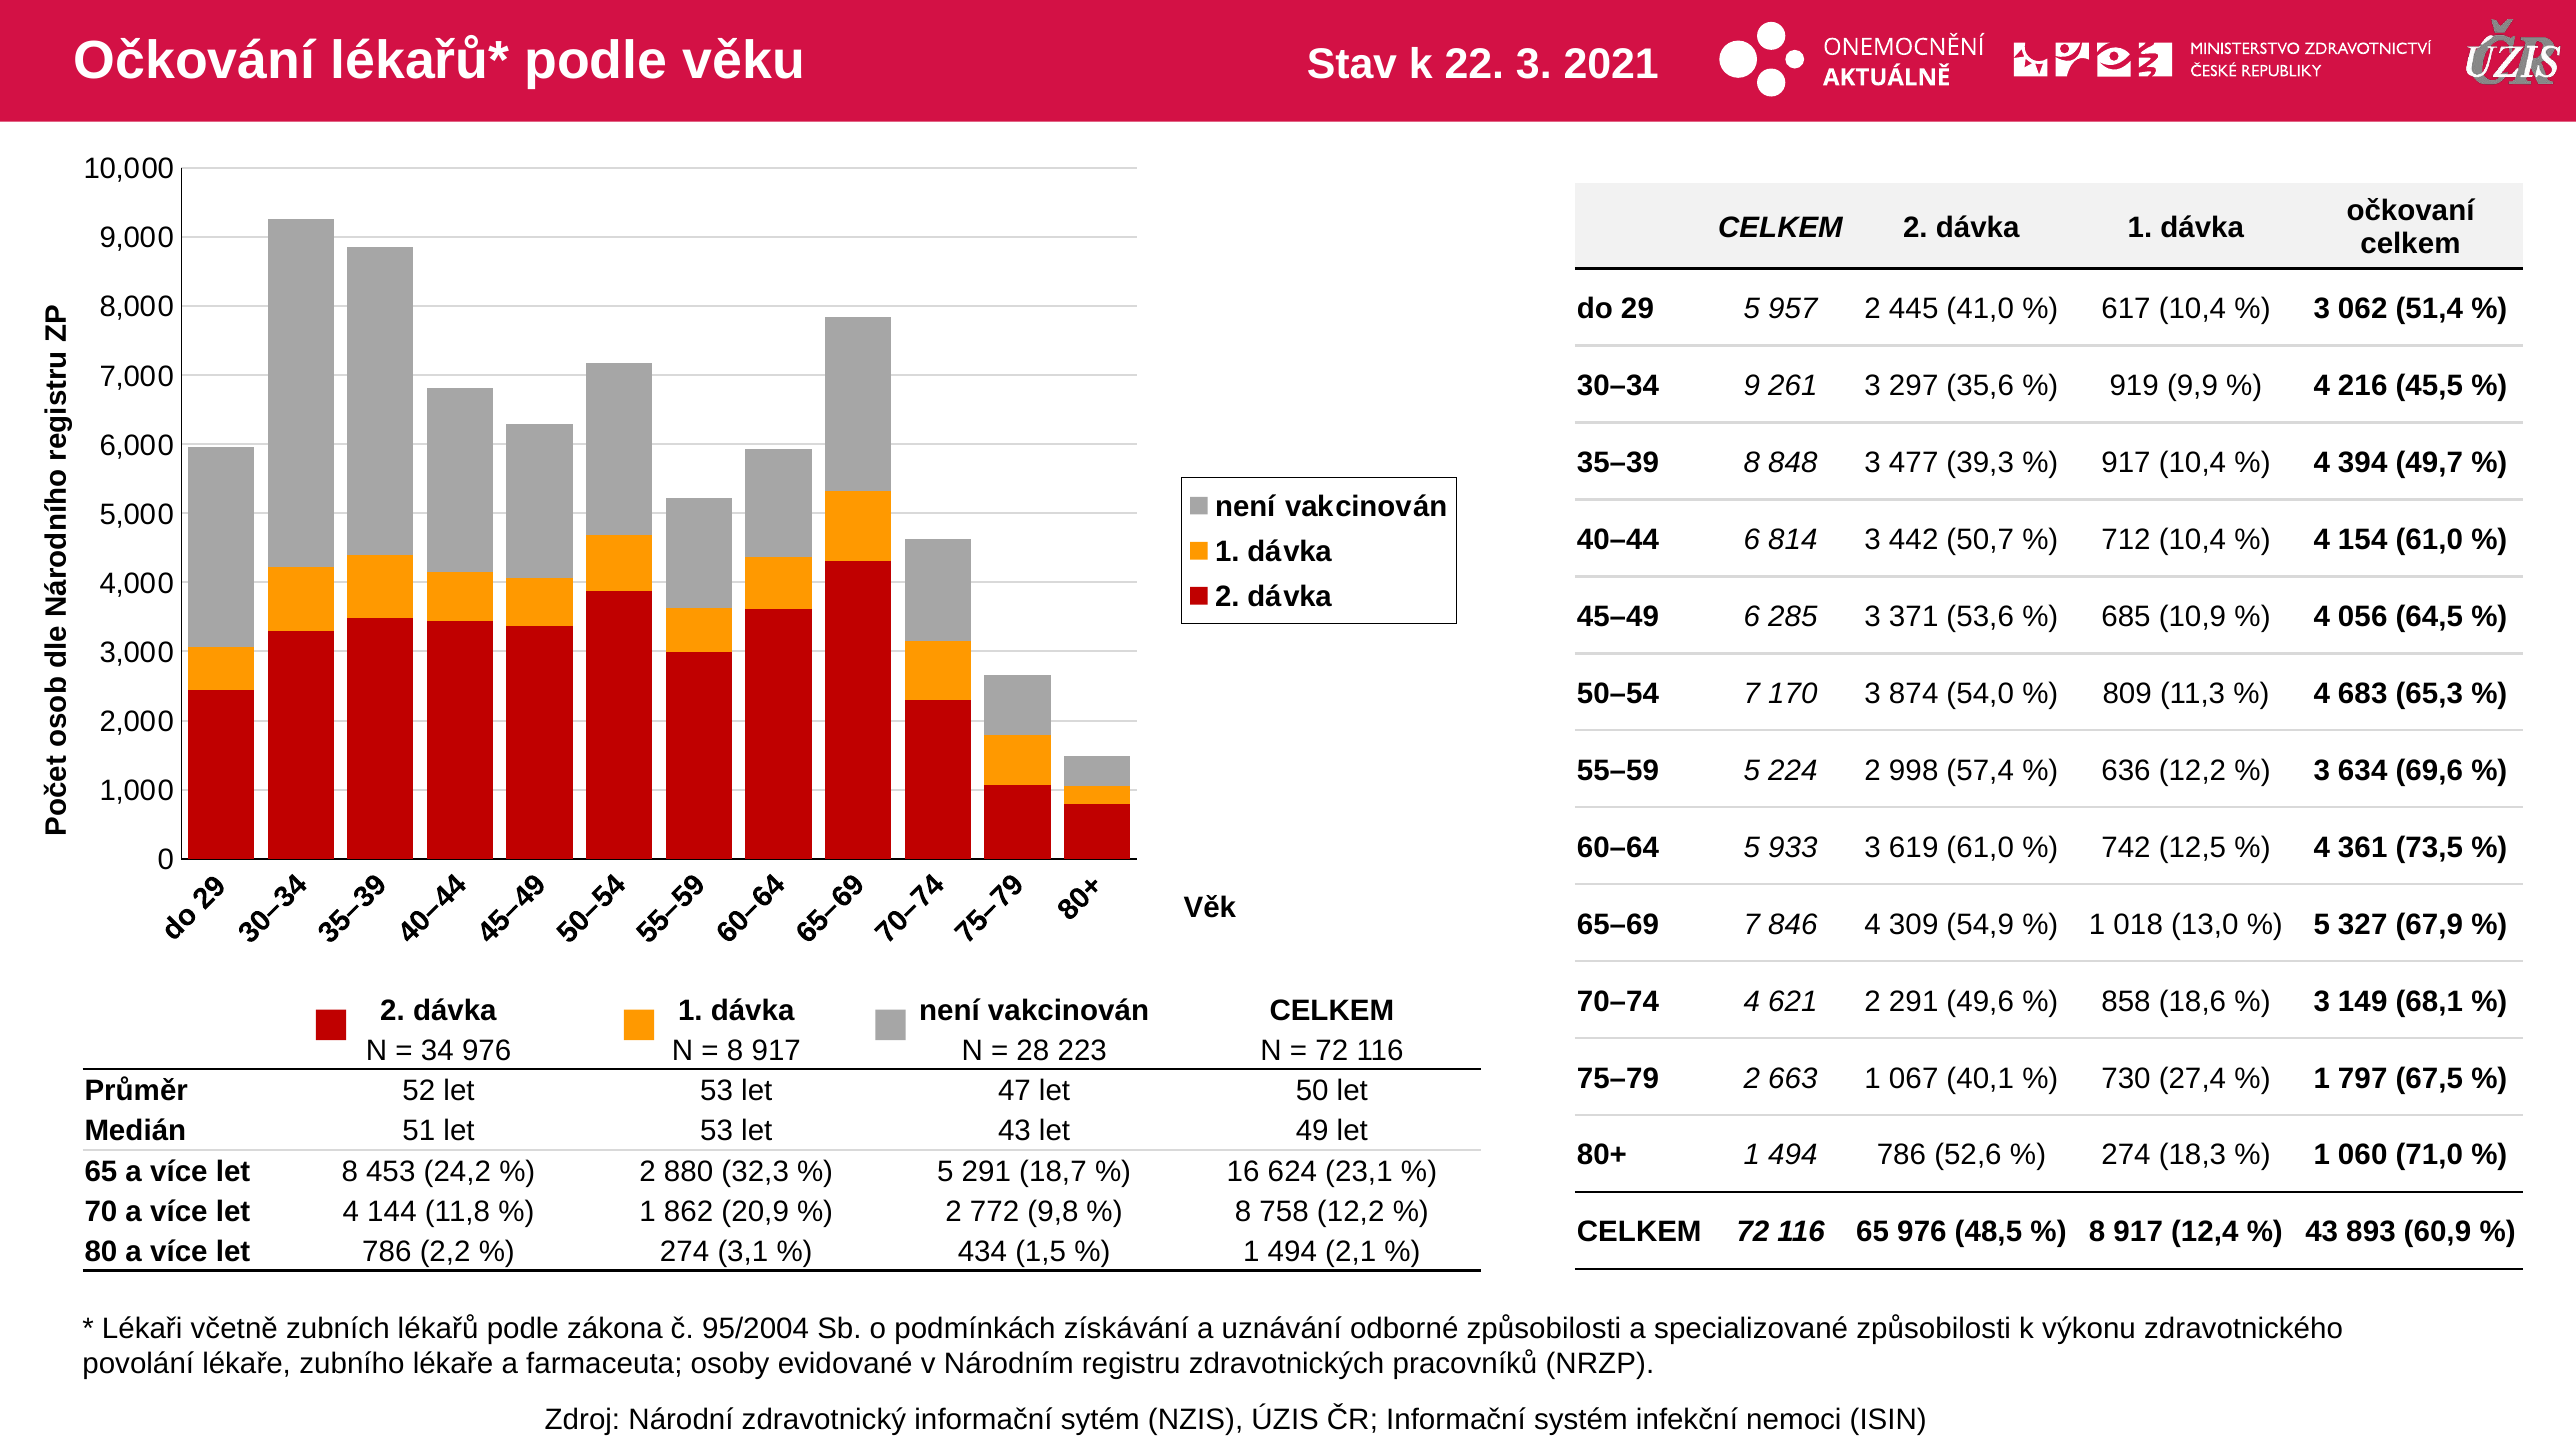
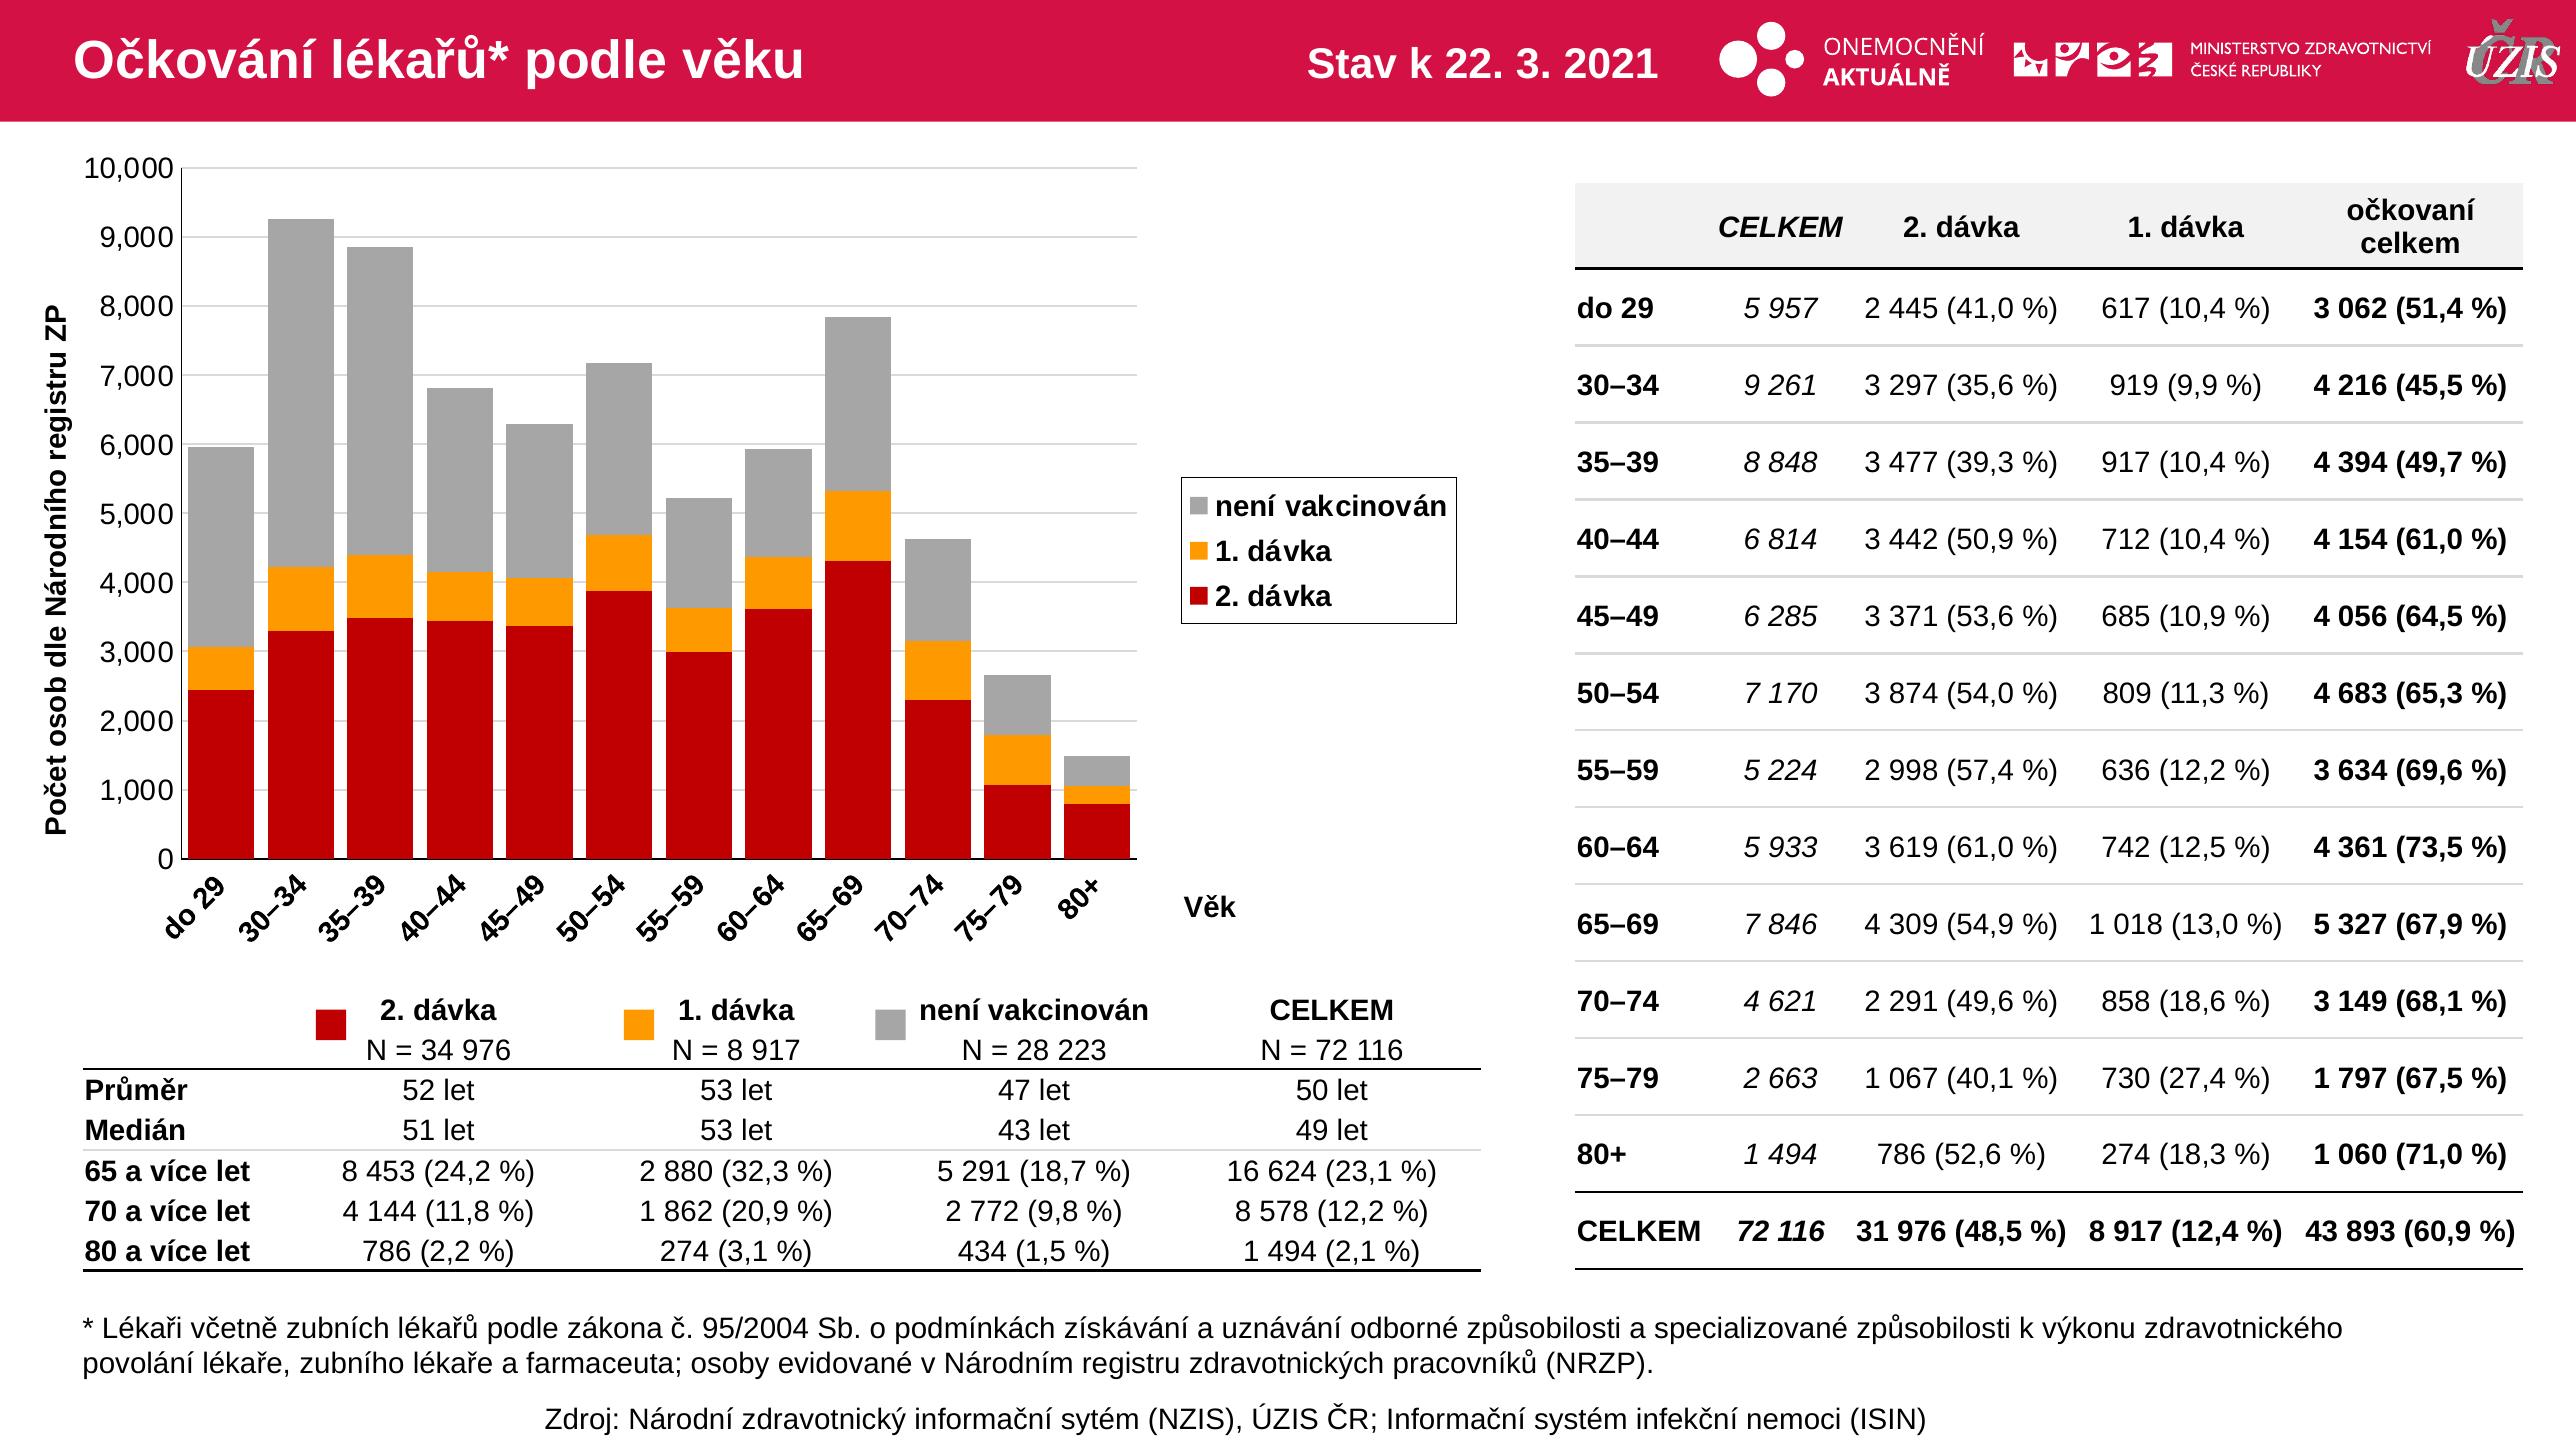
50,7: 50,7 -> 50,9 (1980, 539)
758: 758 -> 578 (1284, 1212)
116 65: 65 -> 31 (1873, 1232)
